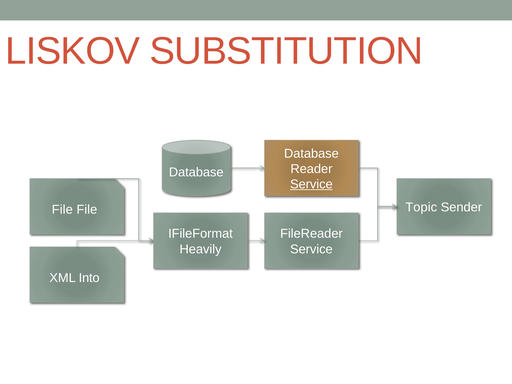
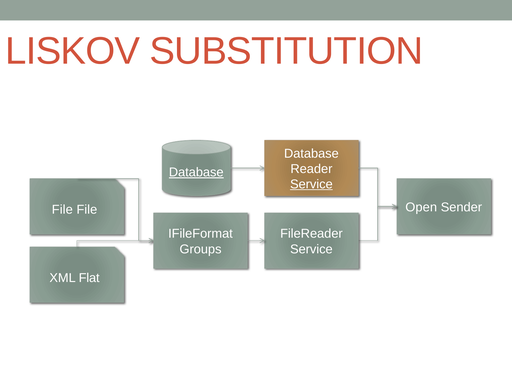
Database underline: none -> present (196, 172)
Topic: Topic -> Open (421, 207)
Heavily: Heavily -> Groups (201, 249)
Into: Into -> Flat (89, 278)
